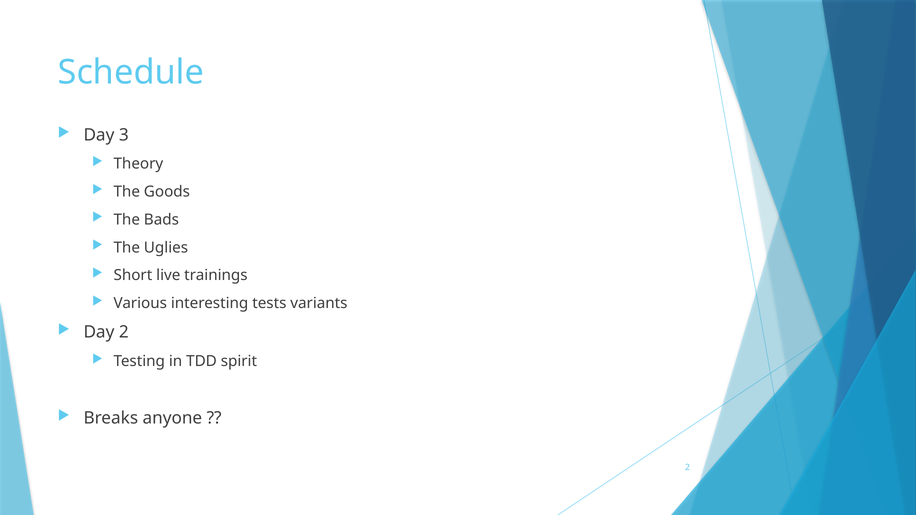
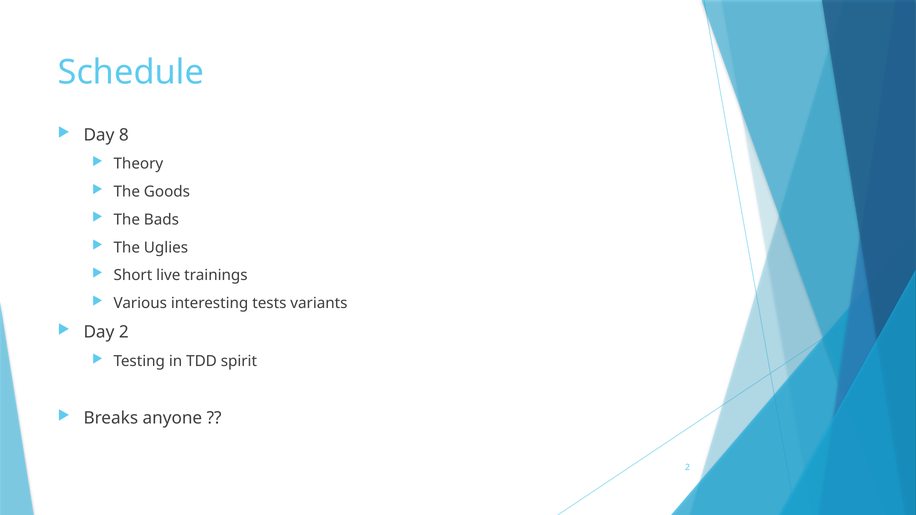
3: 3 -> 8 (124, 135)
